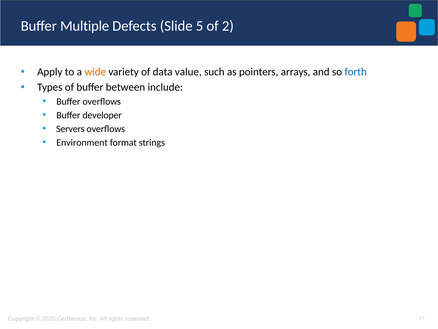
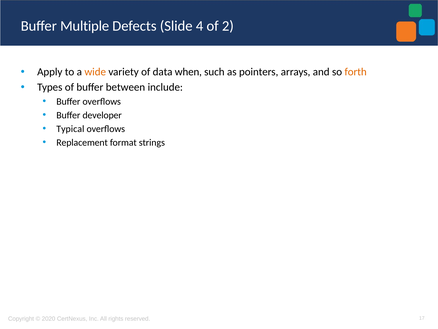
5: 5 -> 4 (200, 26)
value: value -> when (188, 72)
forth colour: blue -> orange (356, 72)
Servers: Servers -> Typical (70, 129)
Environment: Environment -> Replacement (82, 142)
